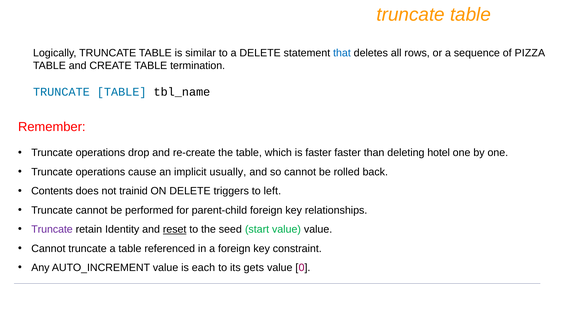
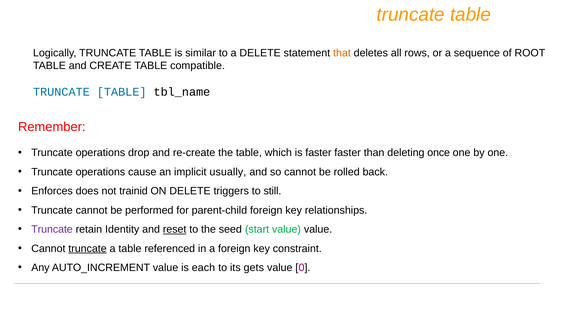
that colour: blue -> orange (342, 53)
PIZZA: PIZZA -> ROOT (530, 53)
termination: termination -> compatible (198, 66)
hotel: hotel -> once (439, 152)
Contents: Contents -> Enforces (52, 191)
left: left -> still (272, 191)
truncate underline: none -> present (88, 248)
